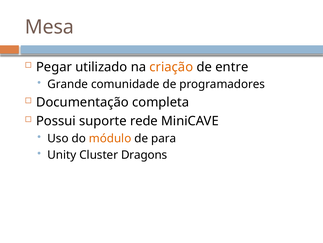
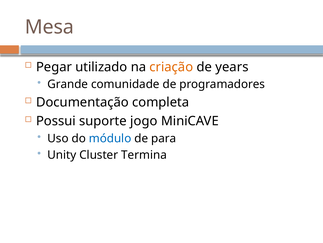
entre: entre -> years (232, 67)
rede: rede -> jogo (144, 121)
módulo colour: orange -> blue (110, 138)
Dragons: Dragons -> Termina (144, 154)
